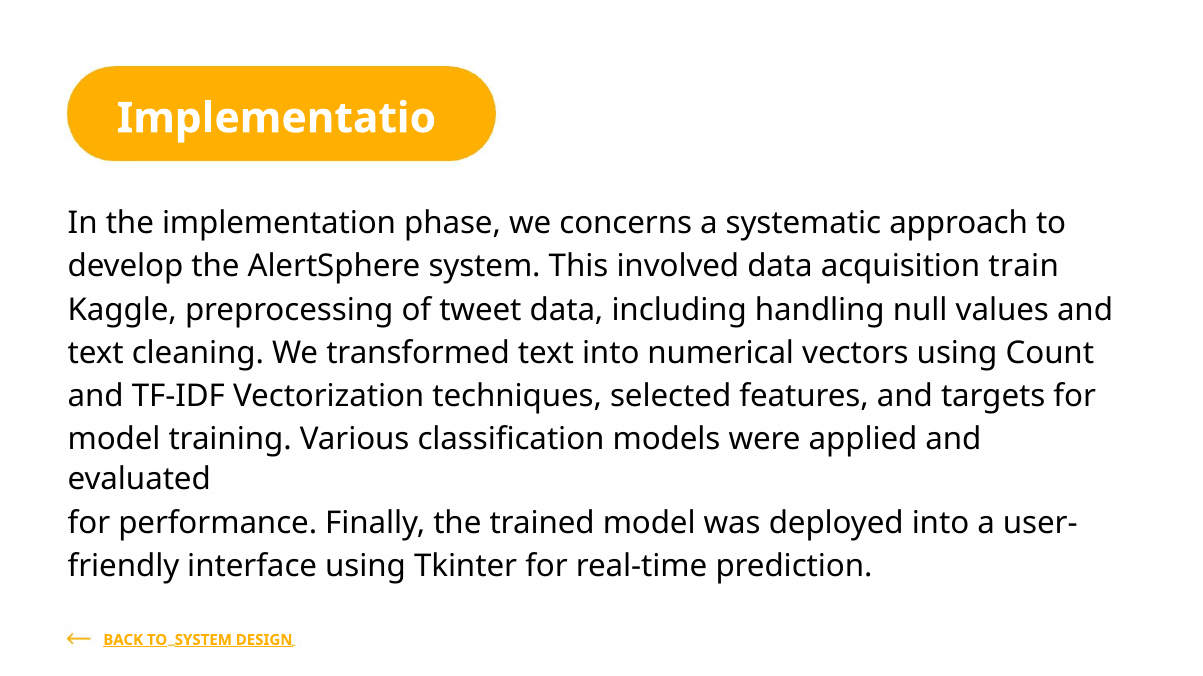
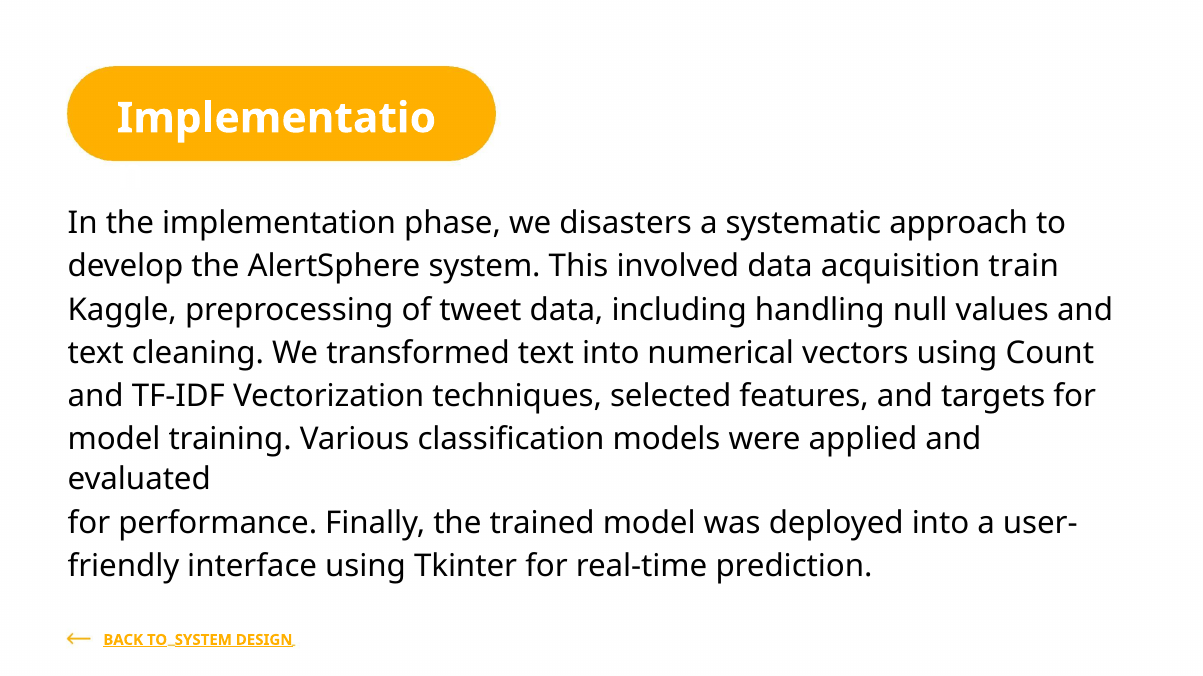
concerns: concerns -> disasters (626, 224)
